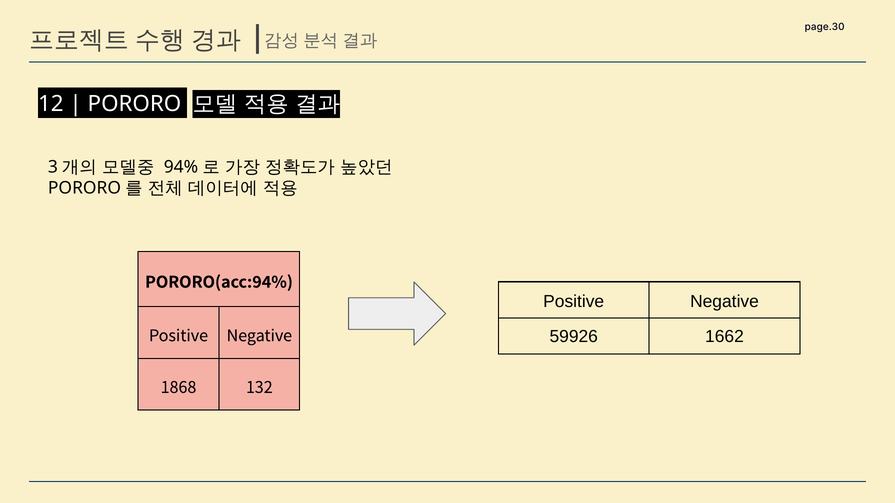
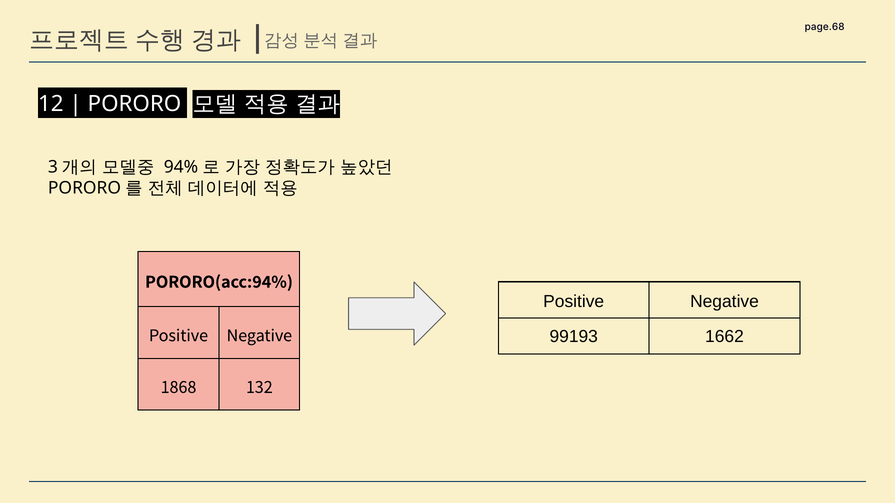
page.30: page.30 -> page.68 (825, 27)
59926: 59926 -> 99193 (574, 337)
